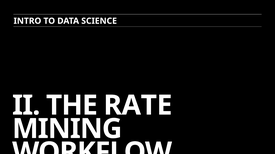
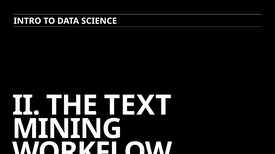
RATE: RATE -> TEXT (138, 106)
